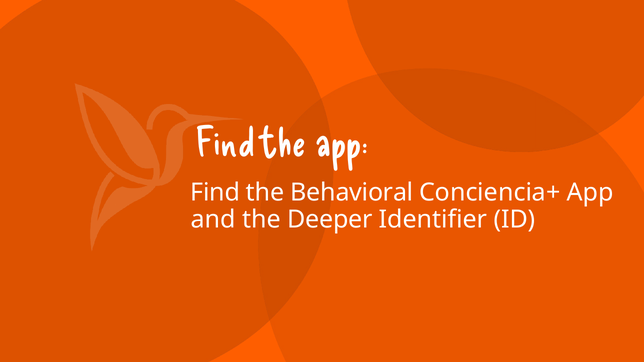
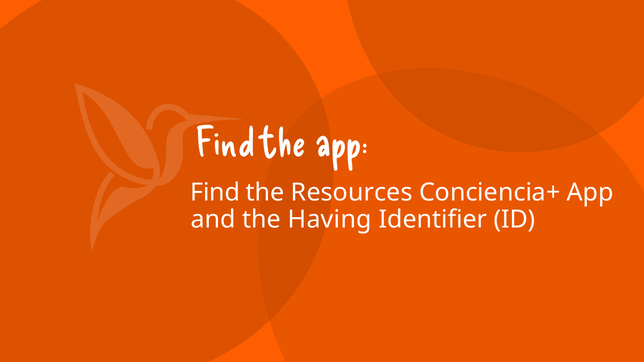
Behavioral: Behavioral -> Resources (352, 193)
Deeper: Deeper -> Having (330, 220)
